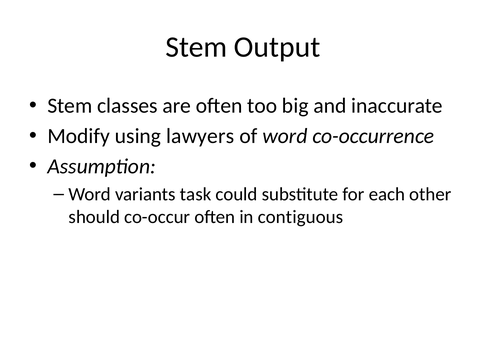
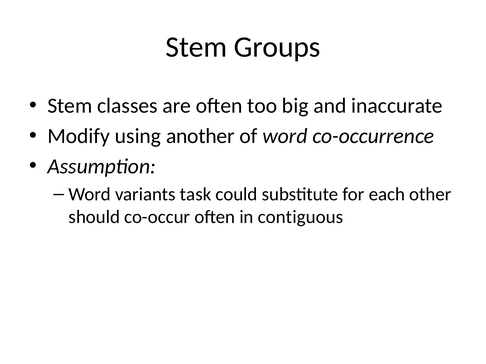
Output: Output -> Groups (277, 47)
lawyers: lawyers -> another (200, 136)
